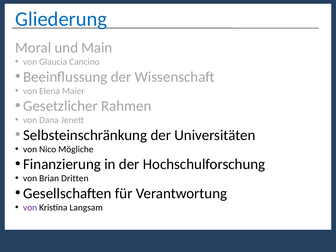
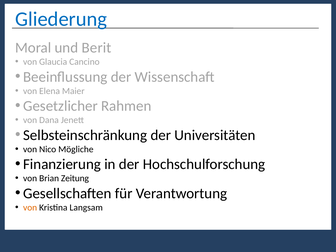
Main: Main -> Berit (97, 48)
Dritten: Dritten -> Zeitung (75, 178)
von colour: purple -> orange (30, 208)
